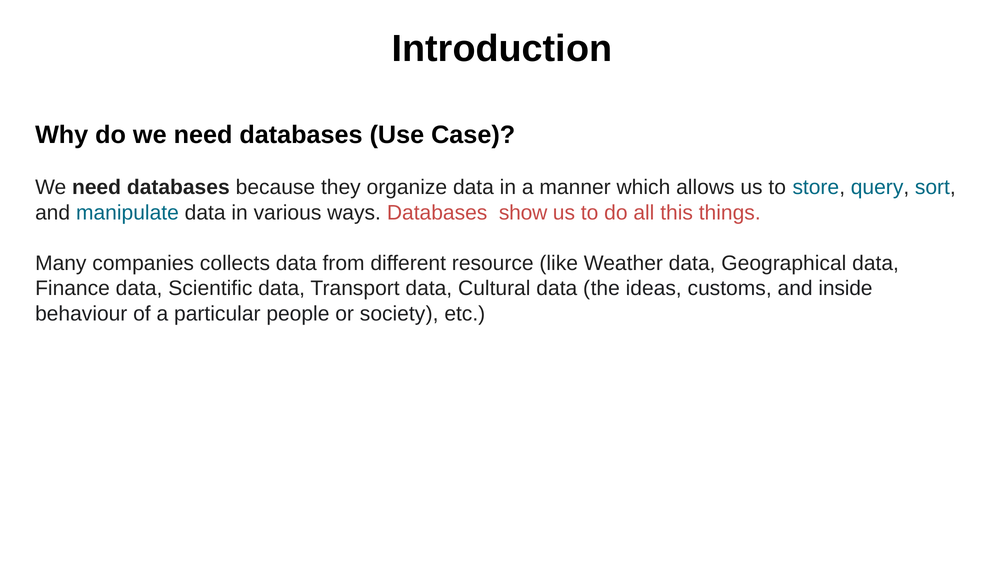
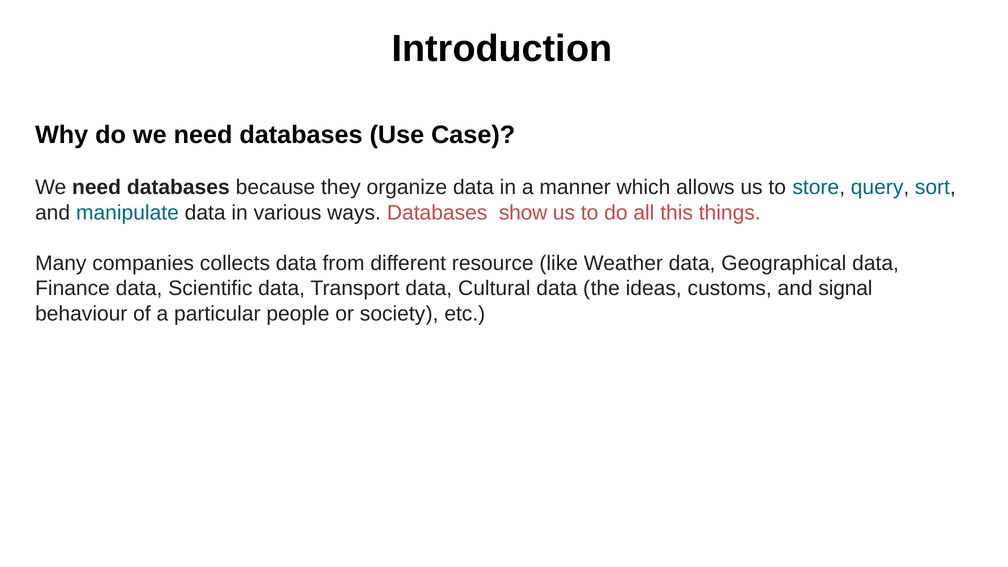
inside: inside -> signal (845, 288)
